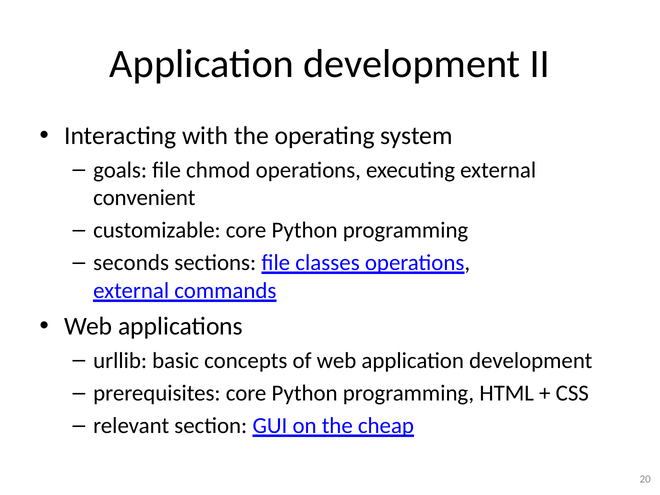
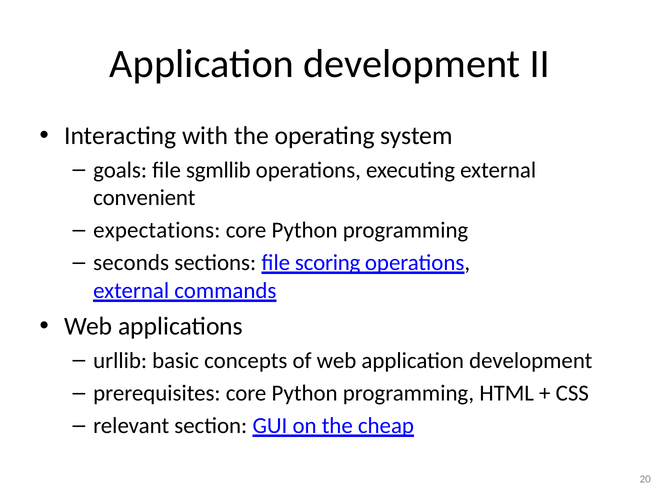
chmod: chmod -> sgmllib (218, 170)
customizable: customizable -> expectations (157, 230)
classes: classes -> scoring (328, 263)
